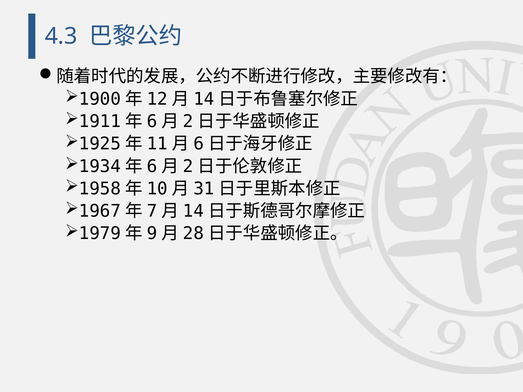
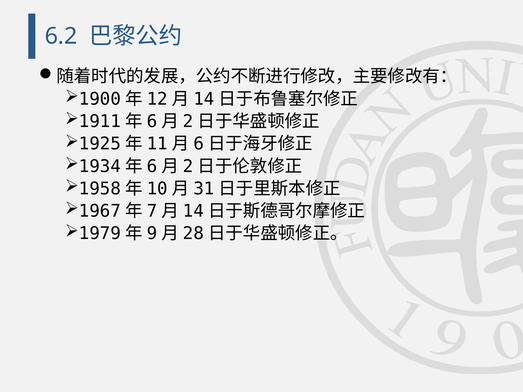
4.3: 4.3 -> 6.2 (61, 36)
